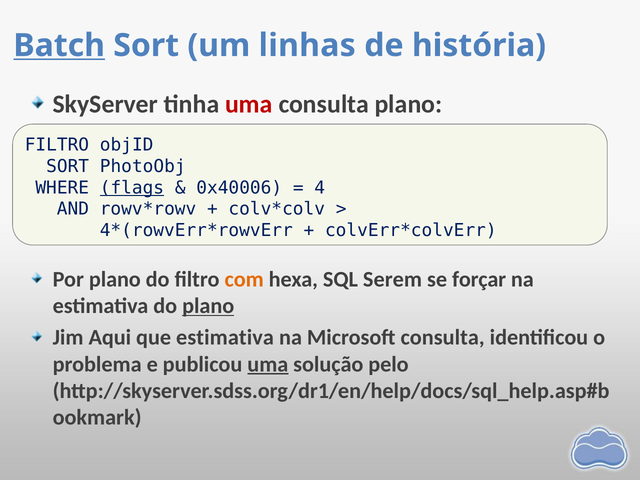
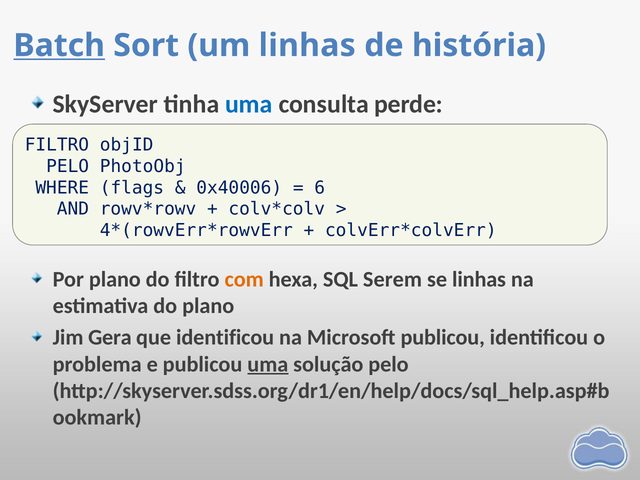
uma colour: red -> blue (249, 104)
consulta plano: plano -> perde (409, 104)
SORT: SORT -> PELO (68, 166)
flags underline: present -> none (132, 188)
4: 4 -> 6 (320, 188)
se forçar: forçar -> linhas (479, 279)
plano underline: present -> none (208, 306)
Aqui: Aqui -> Gera (110, 338)
que estimativa: estimativa -> identificou (225, 338)
Microsoft consulta: consulta -> publicou (443, 338)
